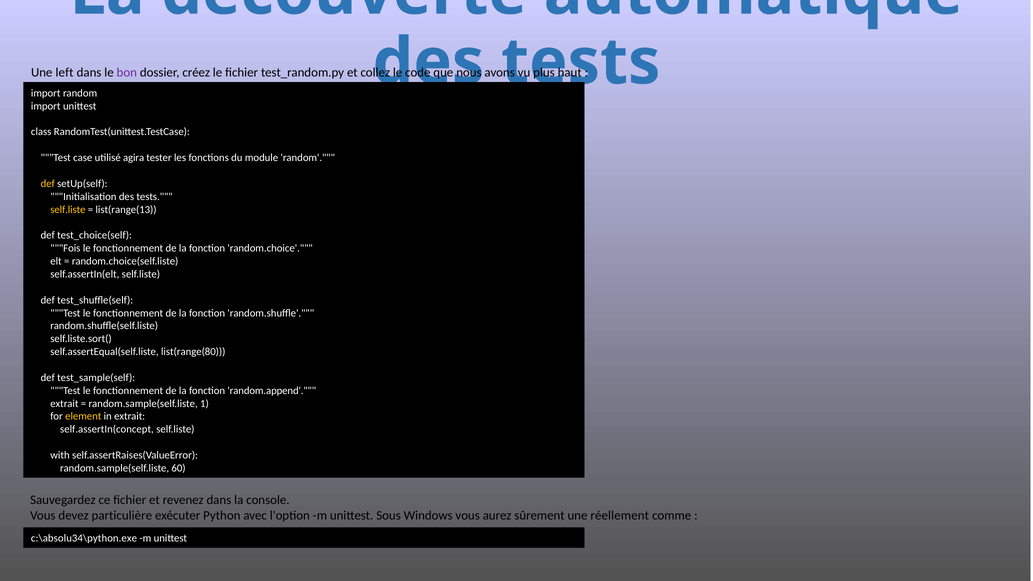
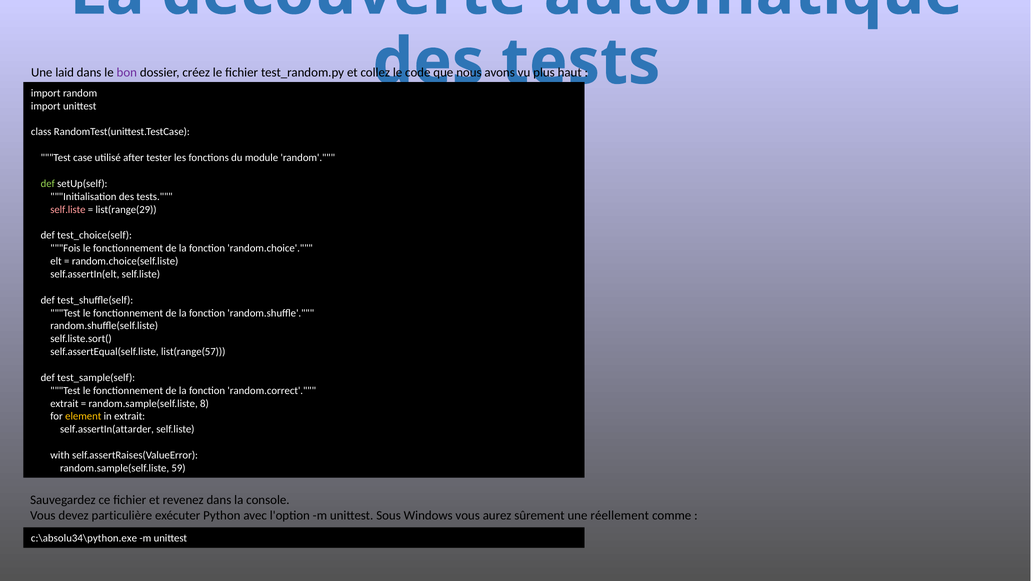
left: left -> laid (65, 72)
agira: agira -> after (134, 158)
def colour: yellow -> light green (48, 184)
self.liste colour: yellow -> pink (68, 210)
list(range(13: list(range(13 -> list(range(29 (126, 210)
list(range(80: list(range(80 -> list(range(57 (193, 352)
random.append: random.append -> random.correct (272, 391)
1: 1 -> 8 (204, 404)
self.assertIn(concept: self.assertIn(concept -> self.assertIn(attarder (107, 429)
60: 60 -> 59 (179, 468)
